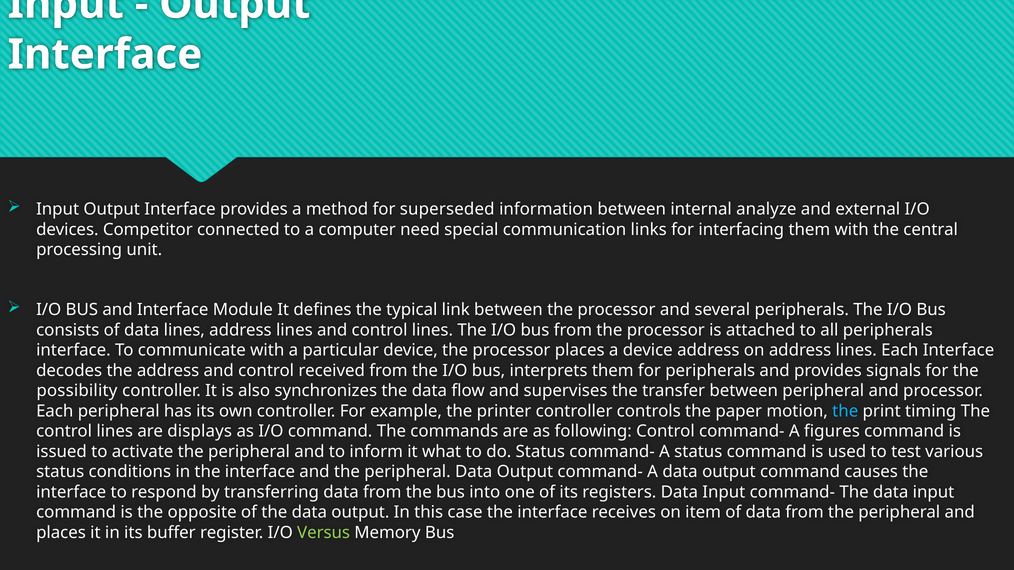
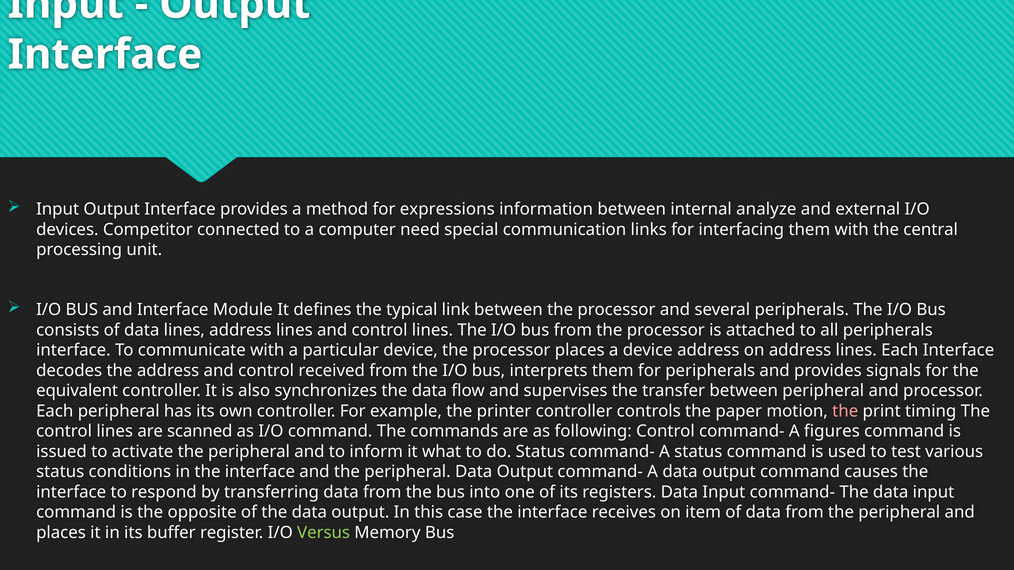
superseded: superseded -> expressions (447, 209)
possibility: possibility -> equivalent (77, 391)
the colour: light blue -> pink (845, 411)
displays: displays -> scanned (200, 432)
